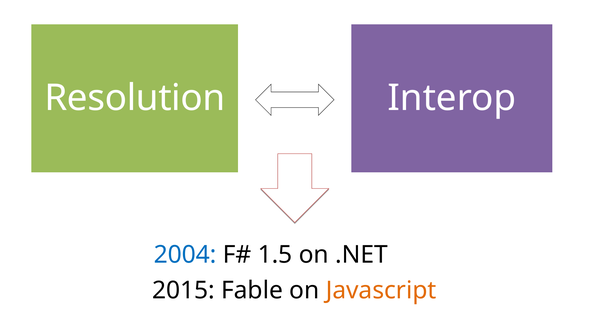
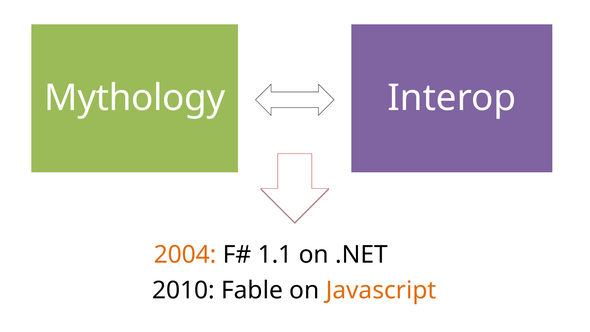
Resolution: Resolution -> Mythology (135, 98)
2004 colour: blue -> orange (185, 255)
1.5: 1.5 -> 1.1 (275, 255)
2015: 2015 -> 2010 (183, 290)
